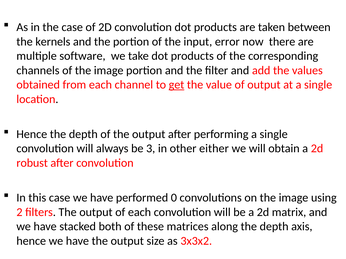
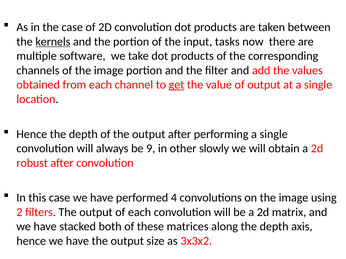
kernels underline: none -> present (53, 42)
error: error -> tasks (227, 42)
3: 3 -> 9 (151, 149)
either: either -> slowly (214, 149)
0: 0 -> 4 (174, 198)
